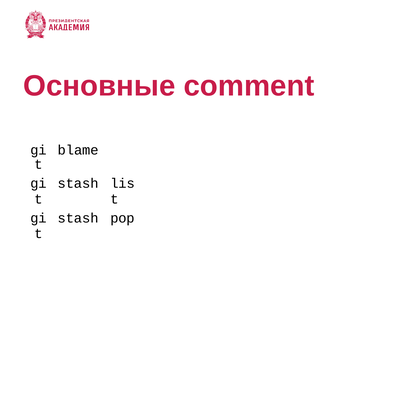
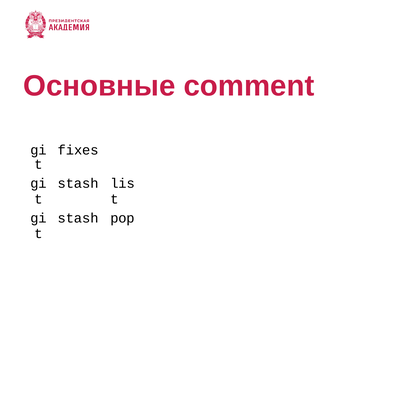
blame: blame -> fixes (78, 150)
